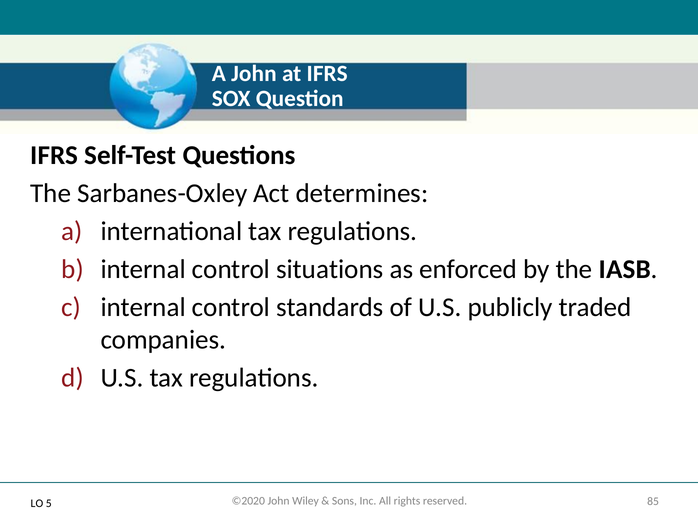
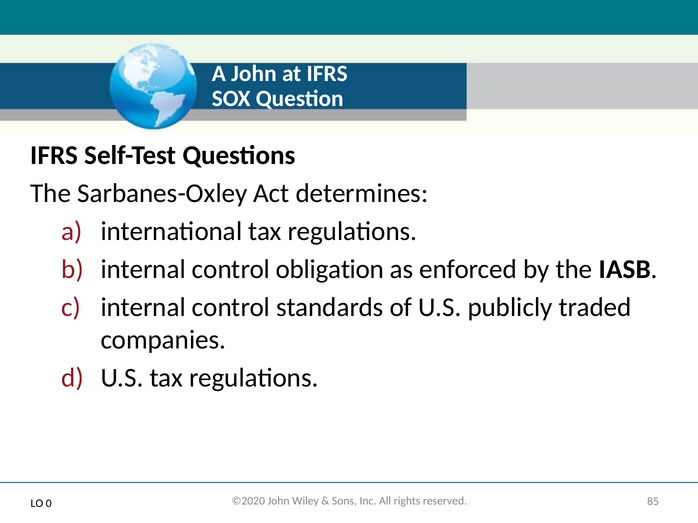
situations: situations -> obligation (330, 269)
5: 5 -> 0 (49, 504)
